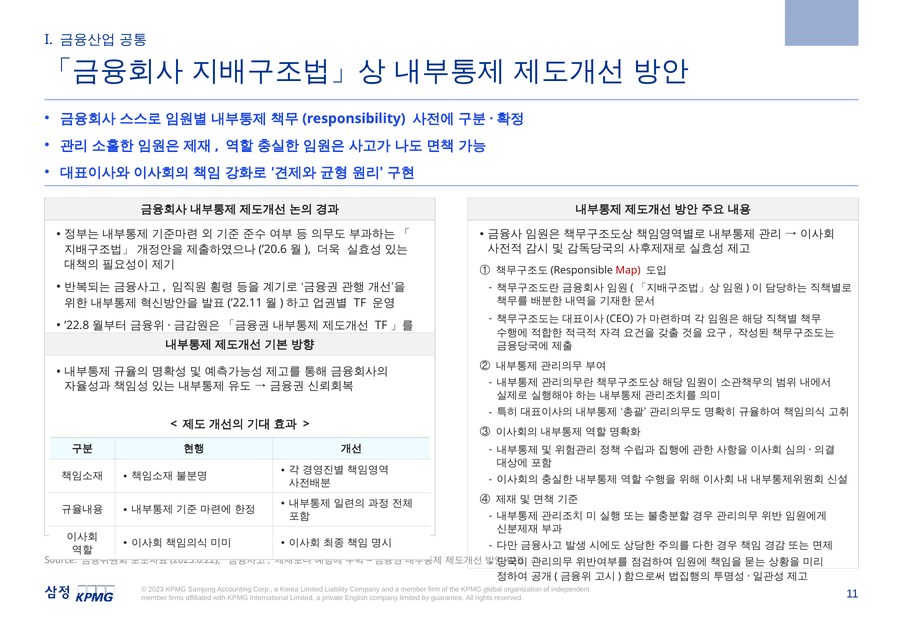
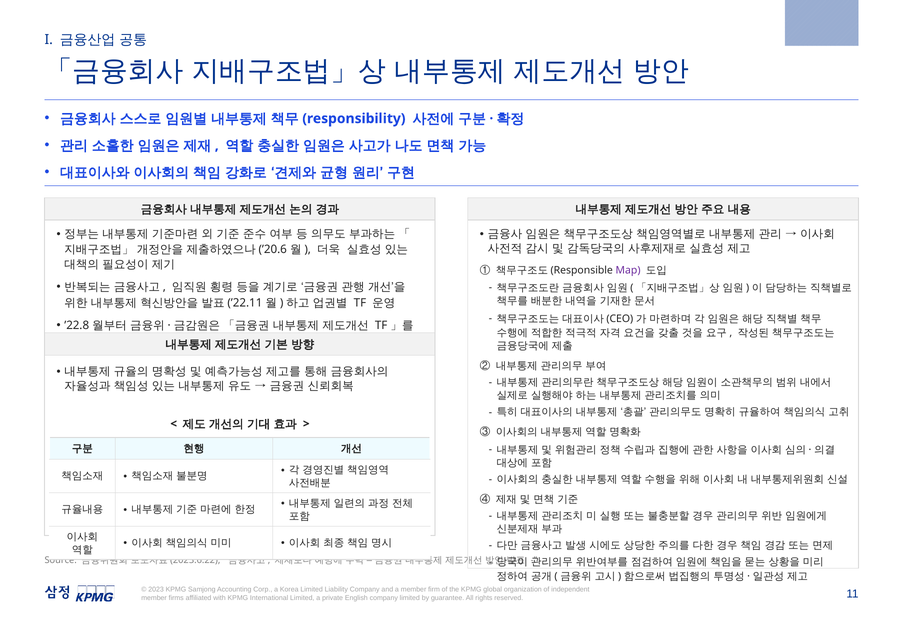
Map colour: red -> purple (628, 270)
